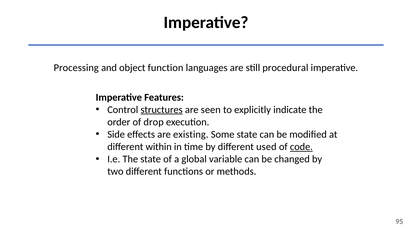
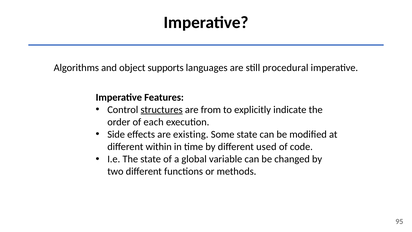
Processing: Processing -> Algorithms (76, 68)
function: function -> supports (166, 68)
seen: seen -> from (211, 110)
drop: drop -> each (154, 122)
code underline: present -> none (301, 147)
